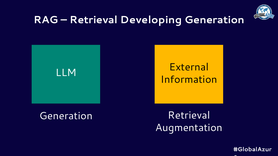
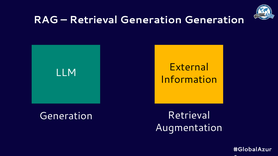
Retrieval Developing: Developing -> Generation (151, 20)
